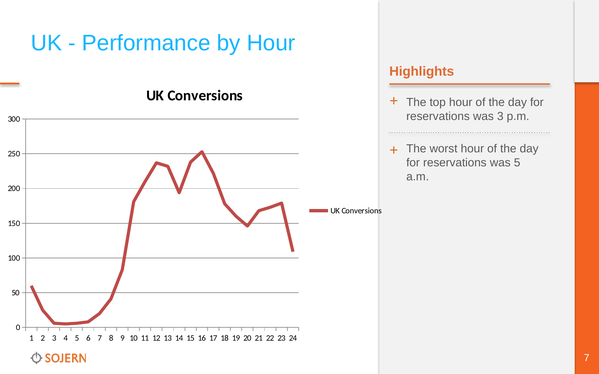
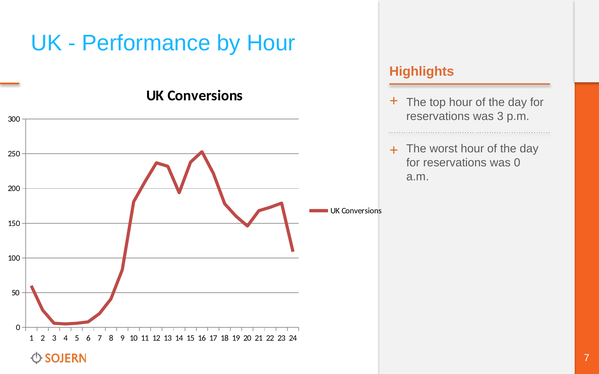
was 5: 5 -> 0 (517, 163)
